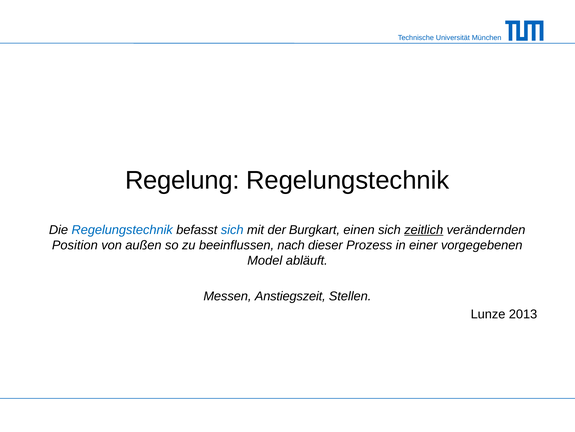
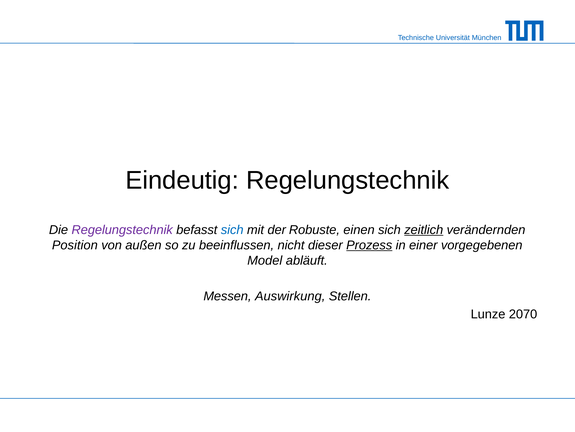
Regelung: Regelung -> Eindeutig (182, 180)
Regelungstechnik colour: blue -> purple (122, 229)
Burgkart: Burgkart -> Robuste (314, 229)
nach: nach -> nicht (291, 245)
Prozess underline: none -> present (369, 245)
Anstiegszeit: Anstiegszeit -> Auswirkung (290, 296)
2013: 2013 -> 2070 (523, 314)
